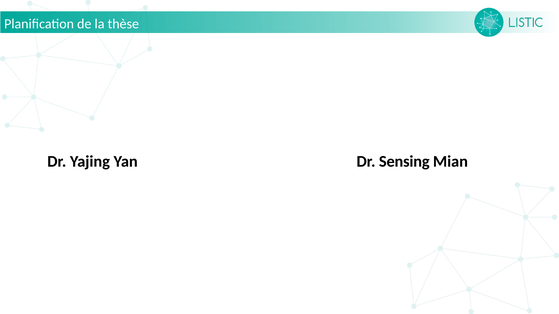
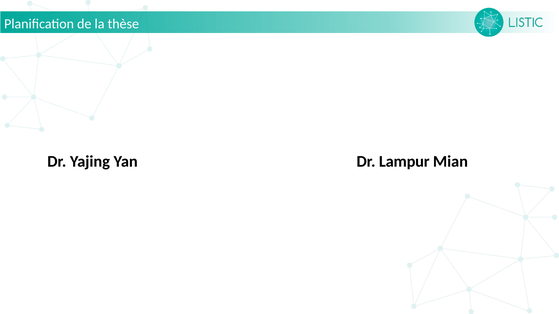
Sensing: Sensing -> Lampur (404, 162)
